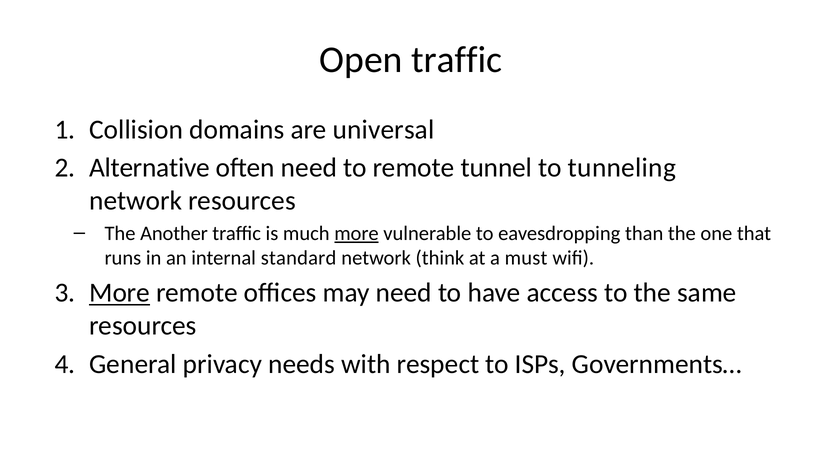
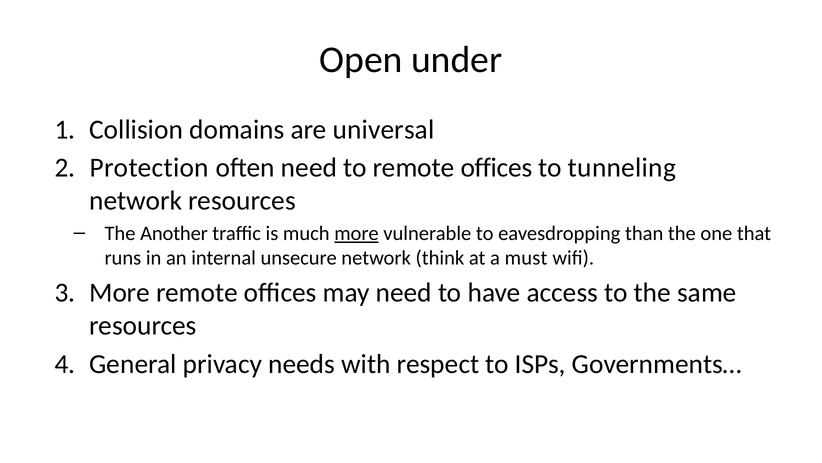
Open traffic: traffic -> under (457, 60)
Alternative: Alternative -> Protection (149, 168)
to remote tunnel: tunnel -> offices (496, 168)
standard: standard -> unsecure (299, 258)
More underline: present -> none (120, 292)
